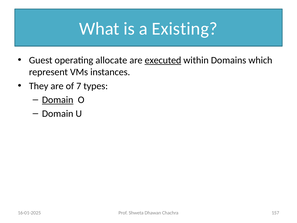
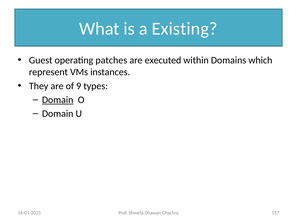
allocate: allocate -> patches (111, 60)
executed underline: present -> none (163, 60)
7: 7 -> 9 (79, 86)
